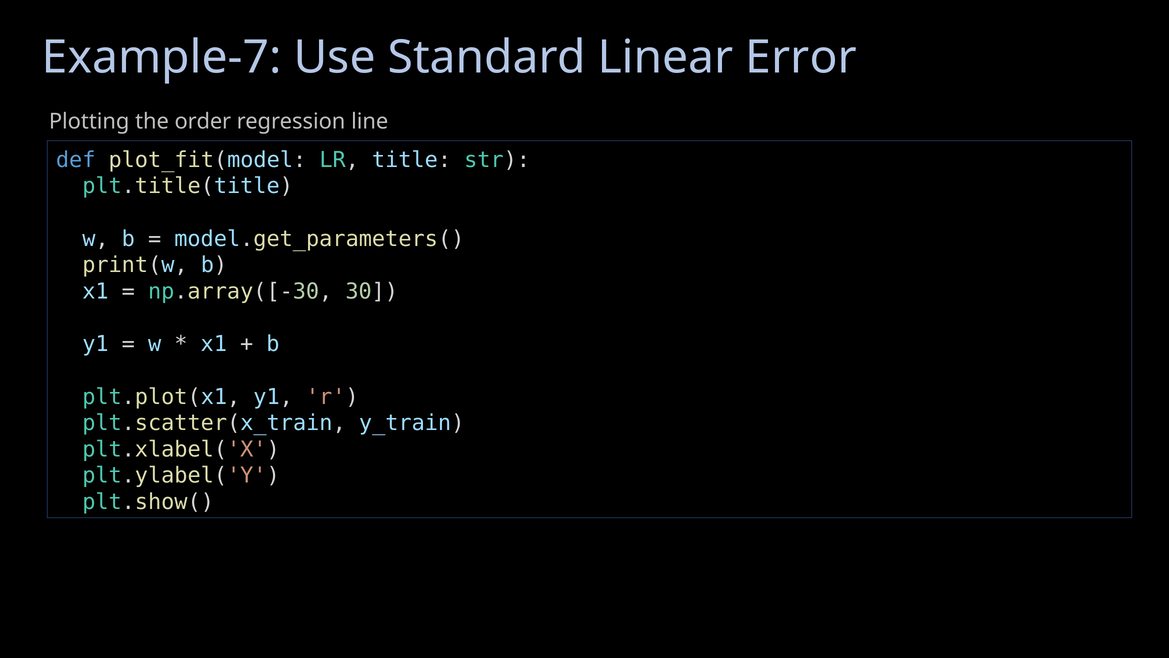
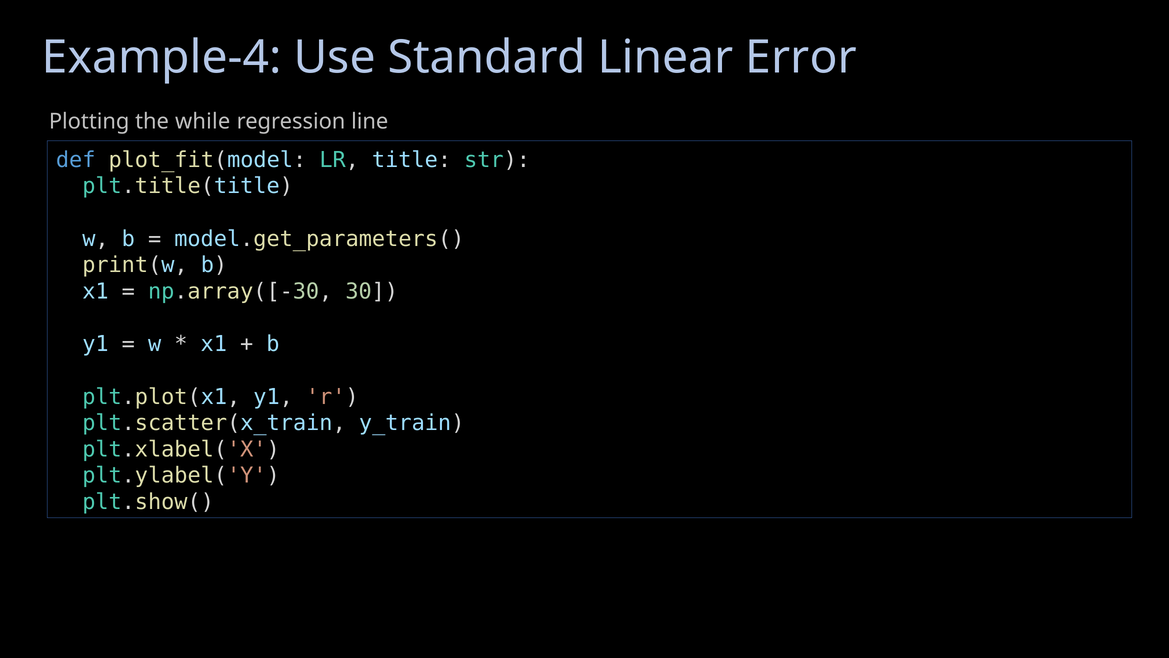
Example-7: Example-7 -> Example-4 (162, 57)
order: order -> while (203, 122)
